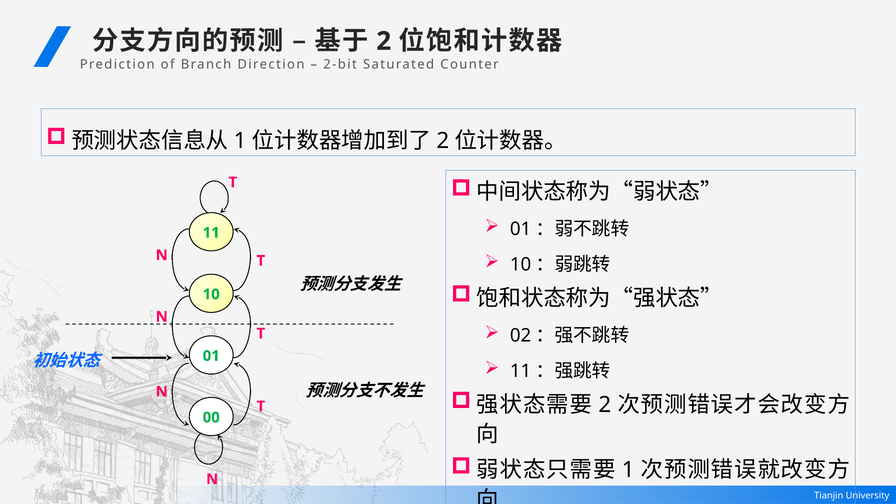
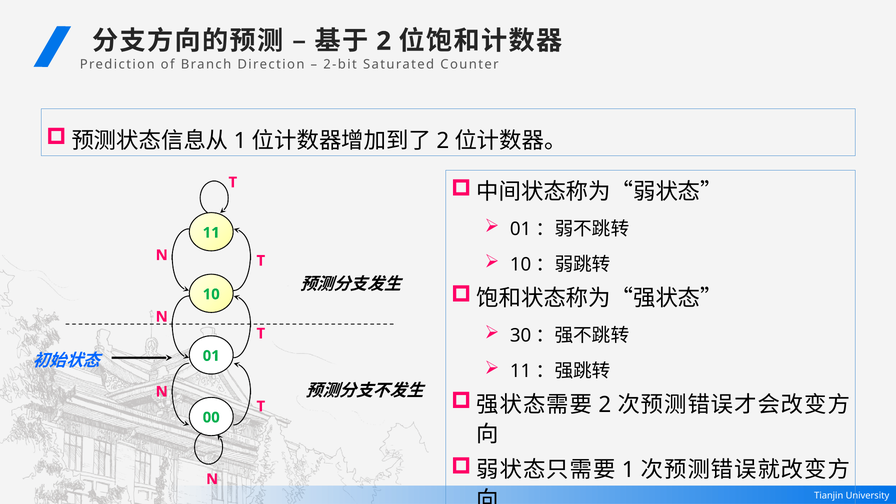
02: 02 -> 30 (521, 336)
